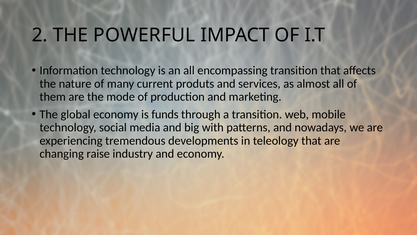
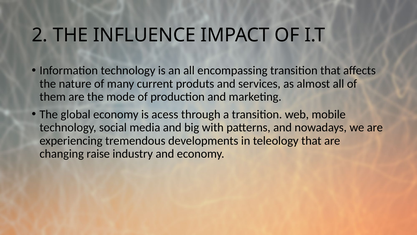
POWERFUL: POWERFUL -> INFLUENCE (144, 35)
funds: funds -> acess (165, 114)
